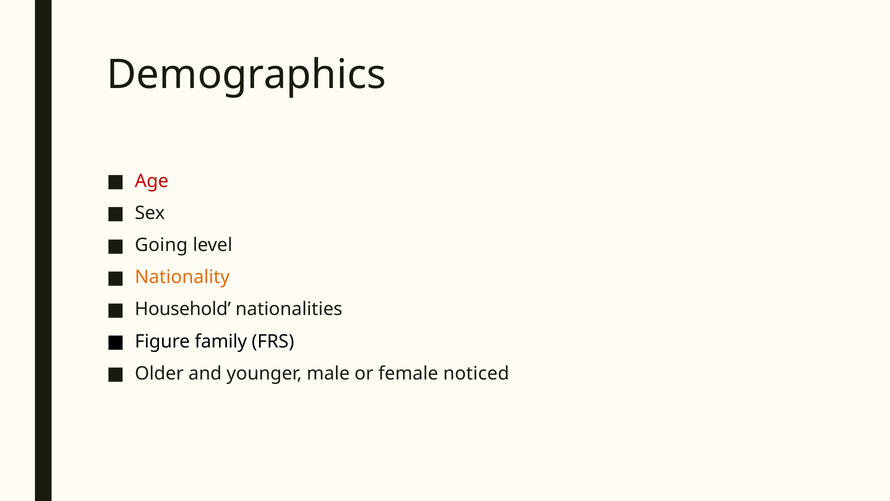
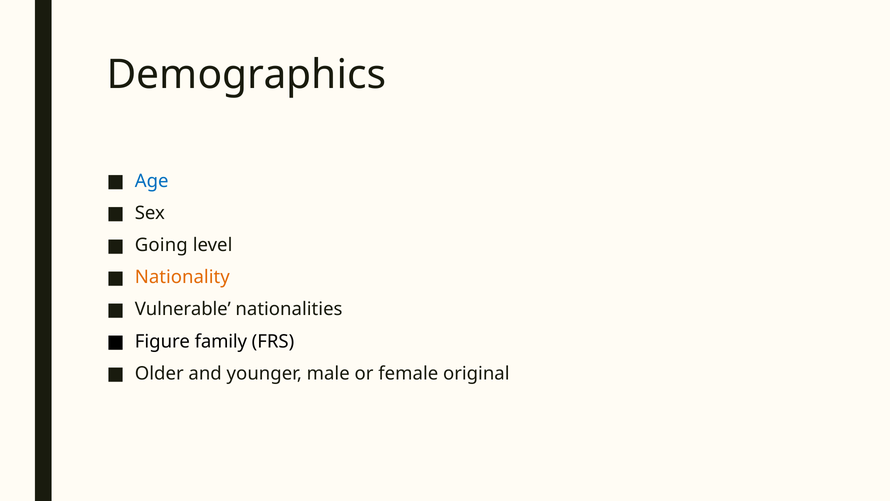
Age colour: red -> blue (152, 181)
Household: Household -> Vulnerable (183, 309)
noticed: noticed -> original (476, 373)
